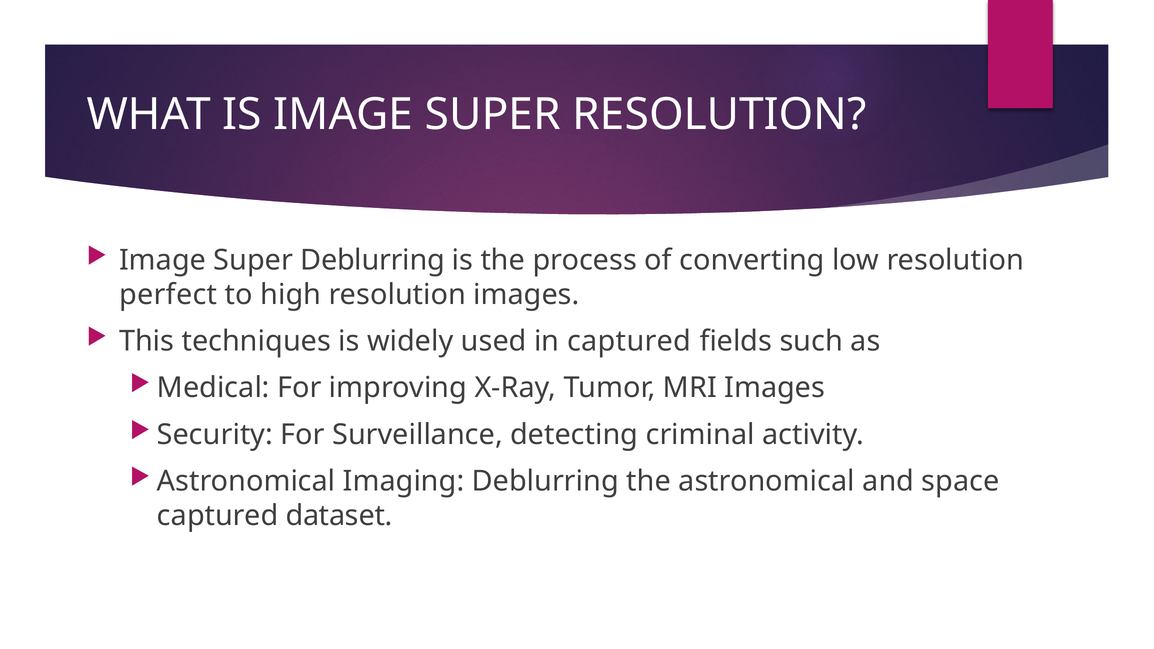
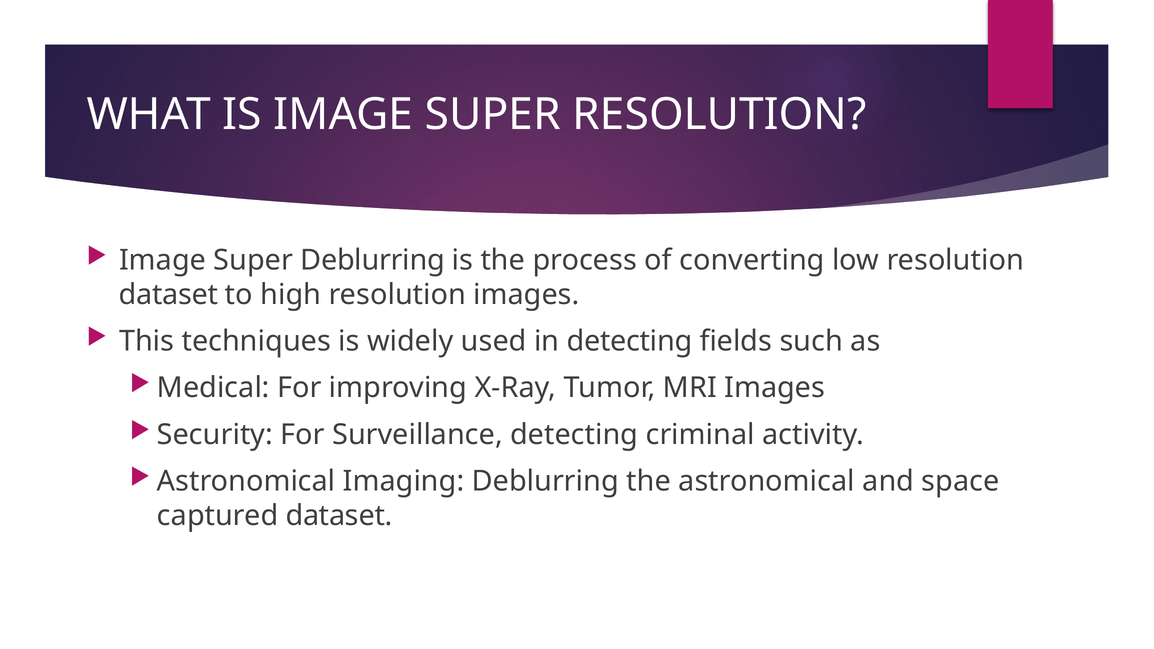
perfect: perfect -> dataset (168, 295)
in captured: captured -> detecting (630, 341)
